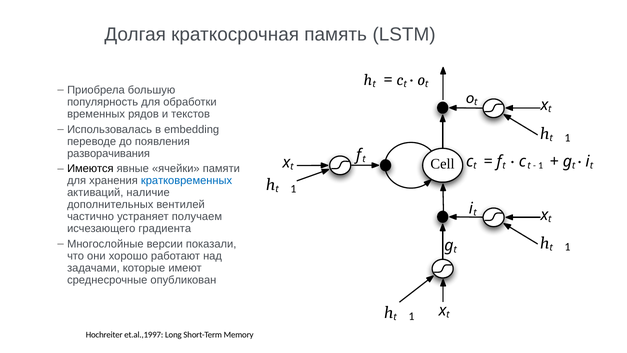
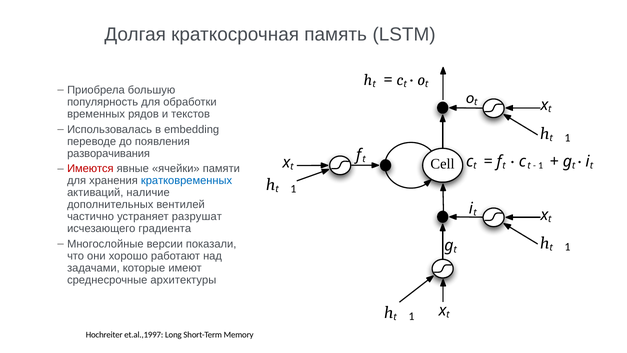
Имеются colour: black -> red (90, 169)
получаем: получаем -> разрушат (197, 217)
опубликован: опубликован -> архитектуры (183, 280)
